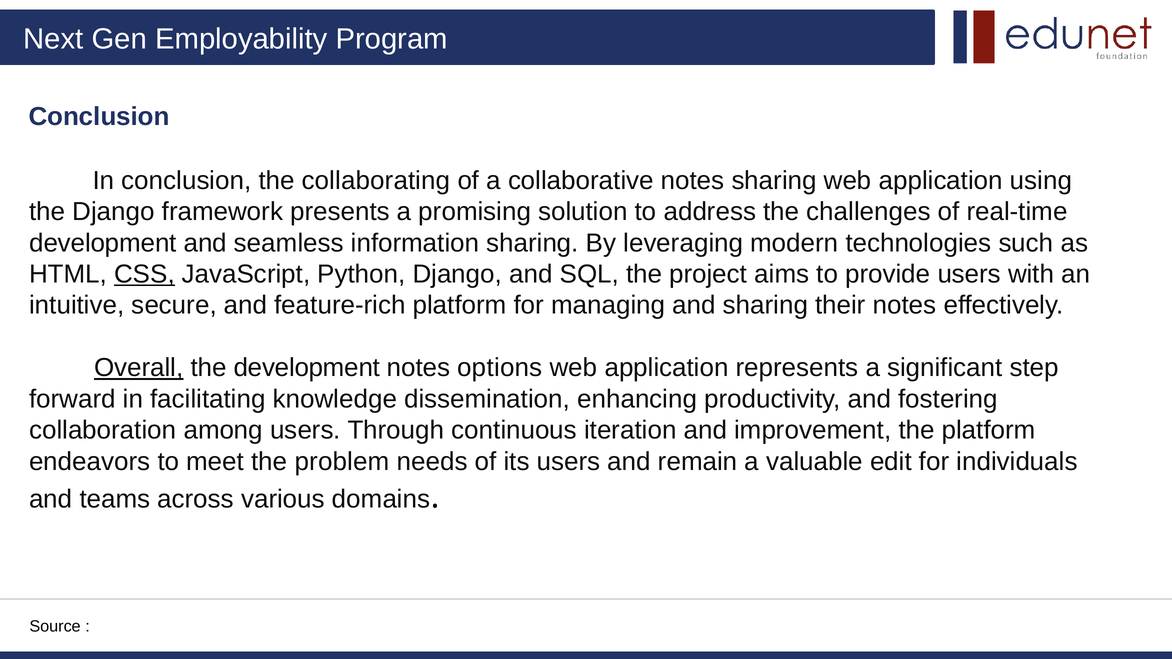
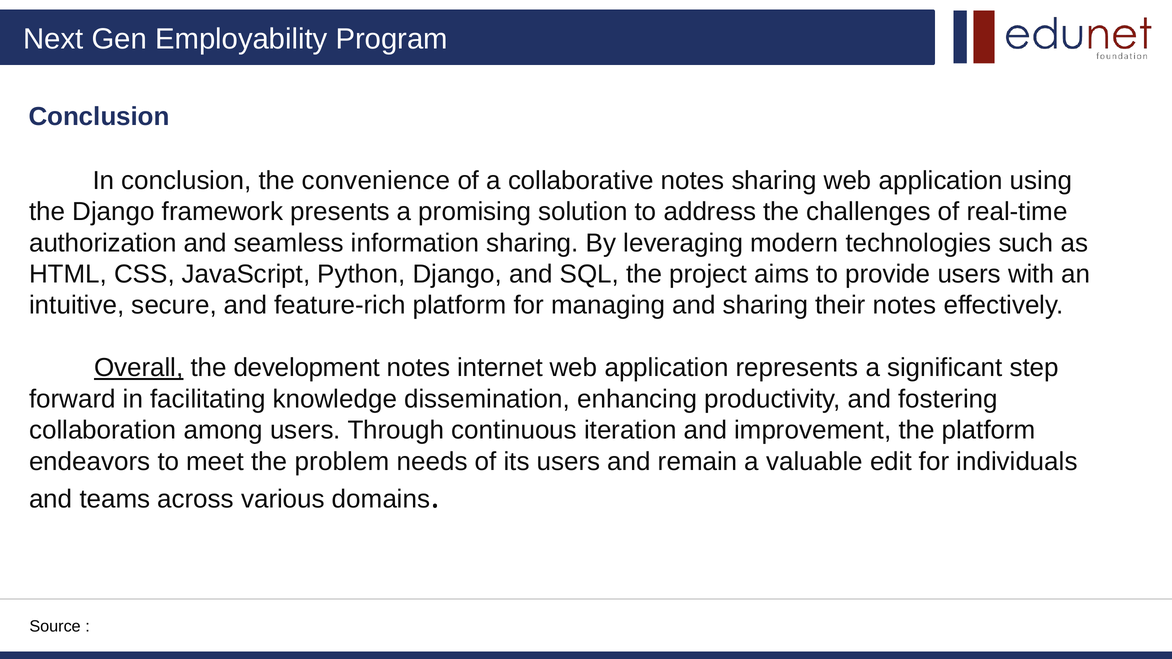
collaborating: collaborating -> convenience (376, 181)
development: development -> authorization (103, 243)
CSS underline: present -> none (144, 274)
options: options -> internet (500, 368)
